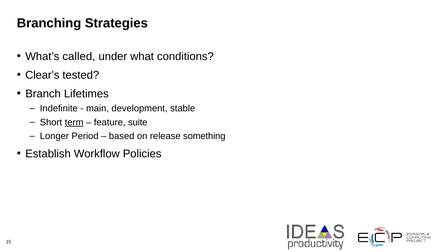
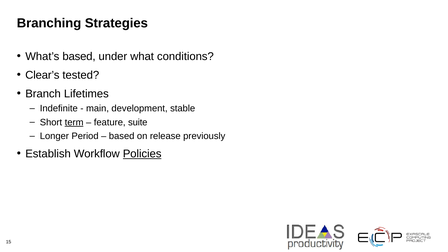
What’s called: called -> based (79, 56)
something: something -> previously (204, 136)
Policies underline: none -> present (142, 154)
